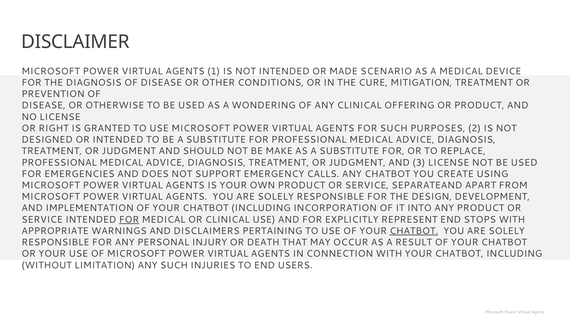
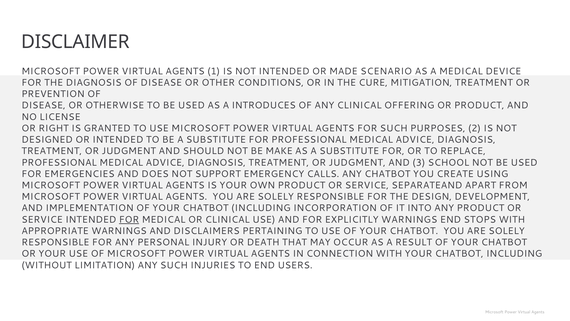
WONDERING: WONDERING -> INTRODUCES (264, 105)
3 LICENSE: LICENSE -> SCHOOL (449, 162)
EXPLICITLY REPRESENT: REPRESENT -> WARNINGS (409, 219)
CHATBOT underline: present -> none (414, 231)
